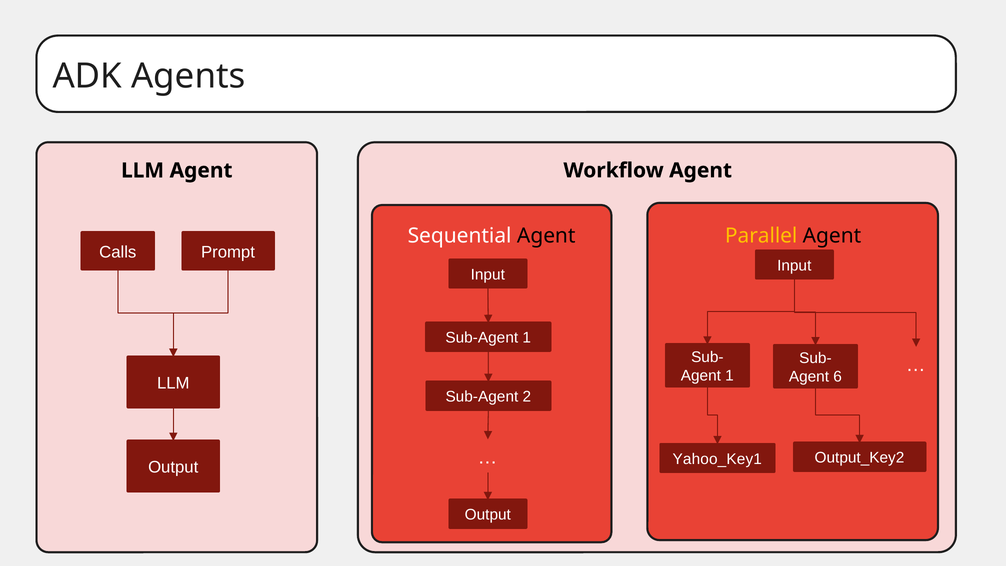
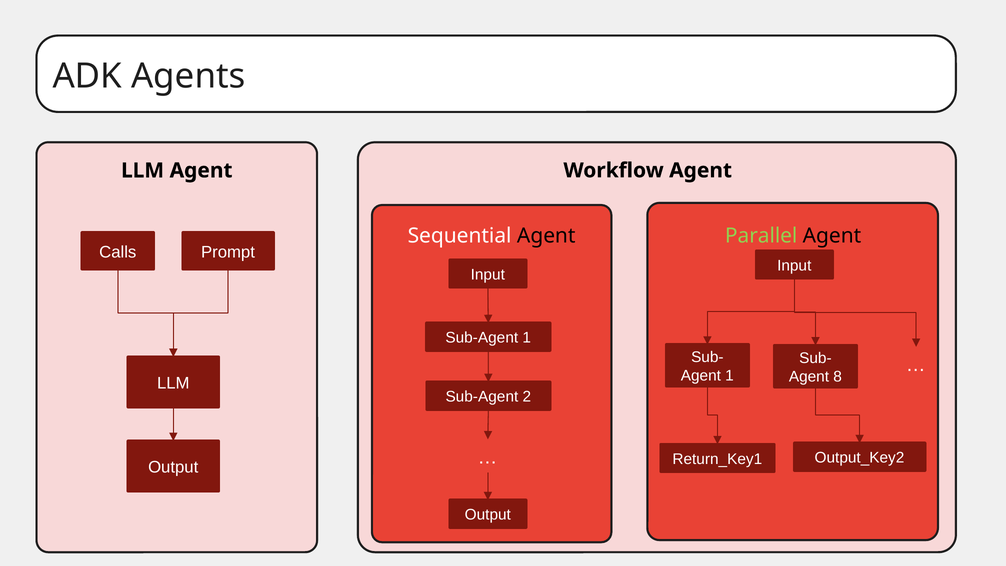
Parallel colour: yellow -> light green (761, 236)
6: 6 -> 8 (838, 376)
Yahoo_Key1: Yahoo_Key1 -> Return_Key1 (717, 459)
